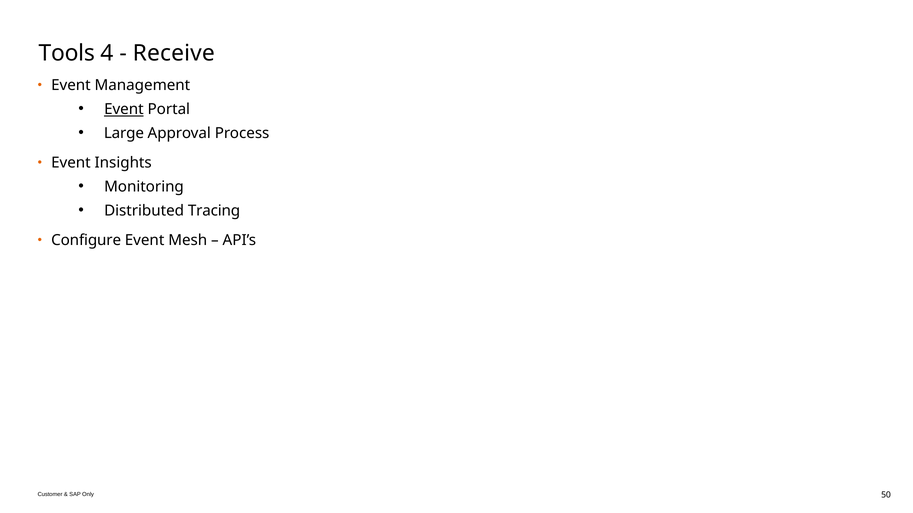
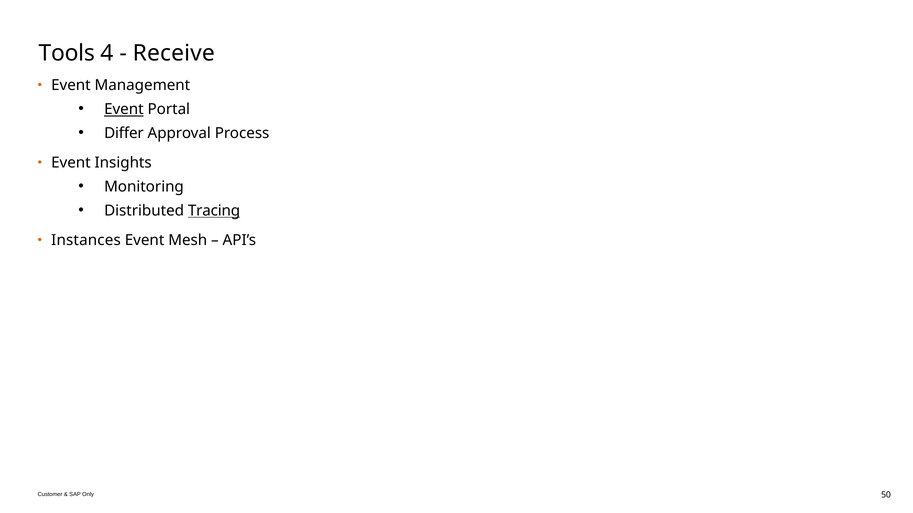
Large: Large -> Differ (124, 133)
Tracing underline: none -> present (214, 211)
Configure: Configure -> Instances (86, 241)
